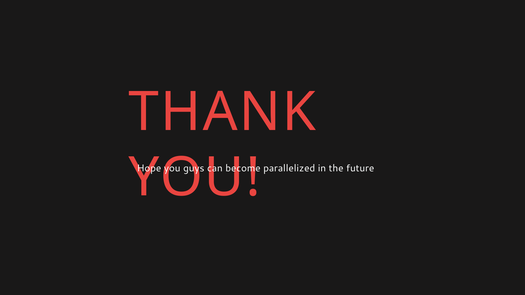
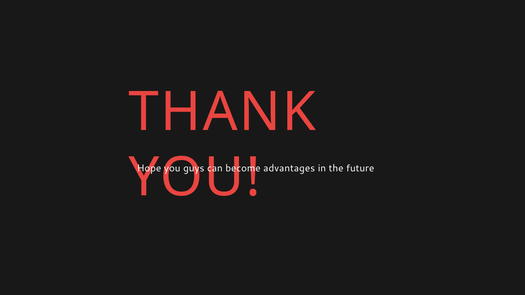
parallelized: parallelized -> advantages (289, 168)
